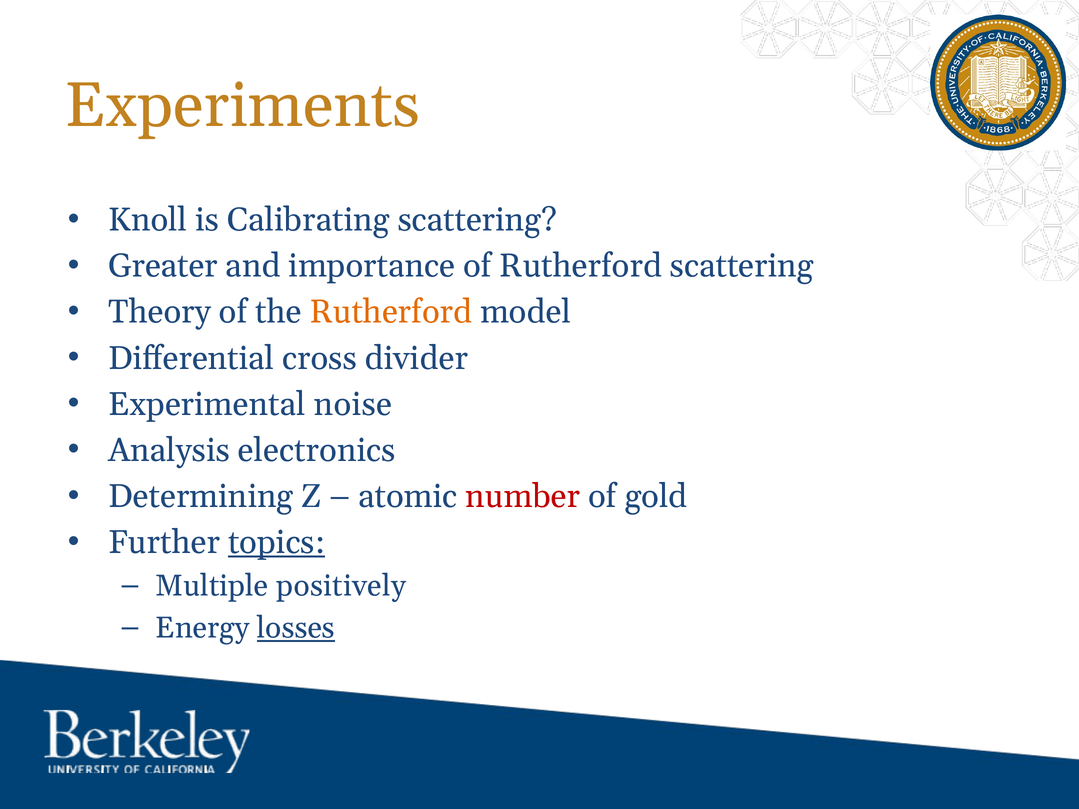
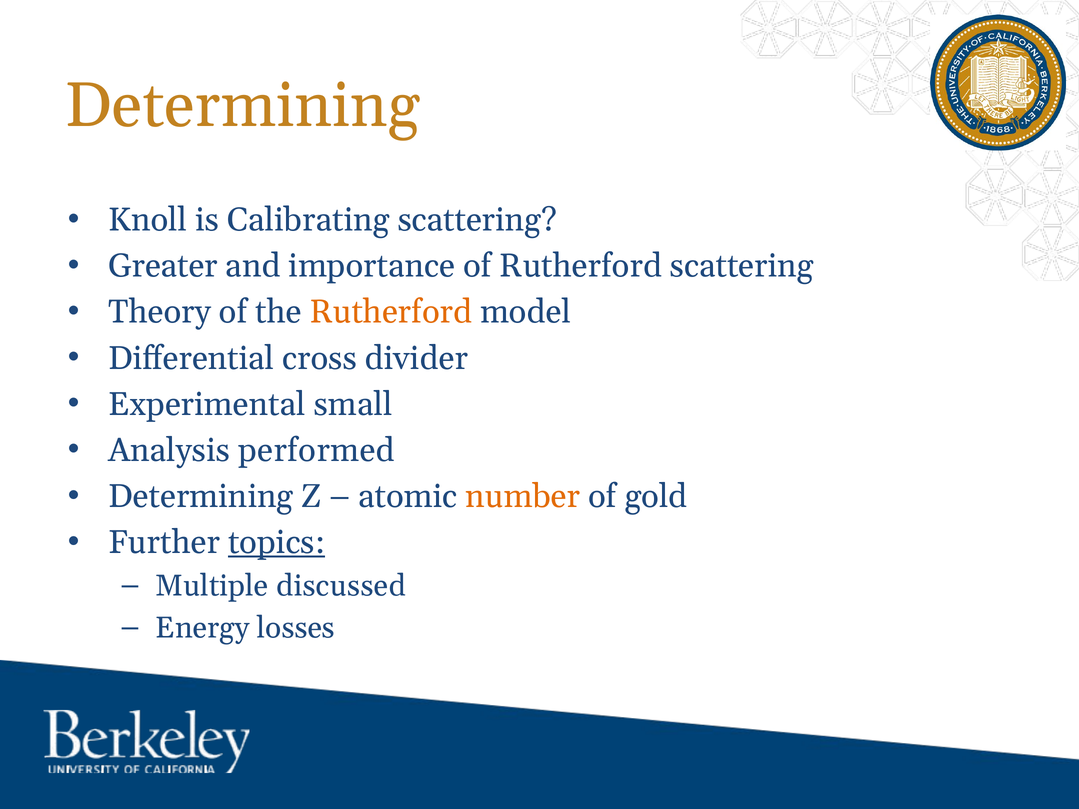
Experiments: Experiments -> Determining (242, 106)
noise: noise -> small (353, 404)
electronics: electronics -> performed (317, 450)
number colour: red -> orange (523, 497)
positively: positively -> discussed (341, 586)
losses underline: present -> none (296, 628)
